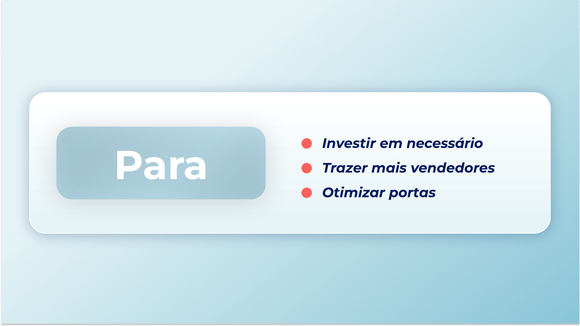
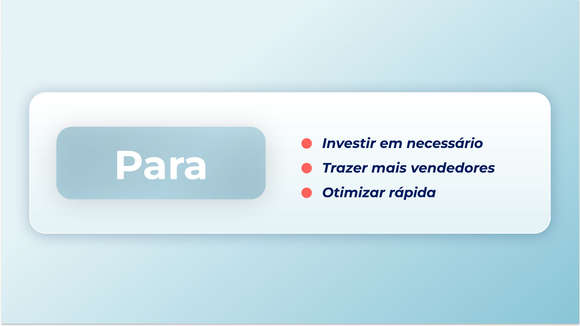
portas: portas -> rápida (412, 193)
